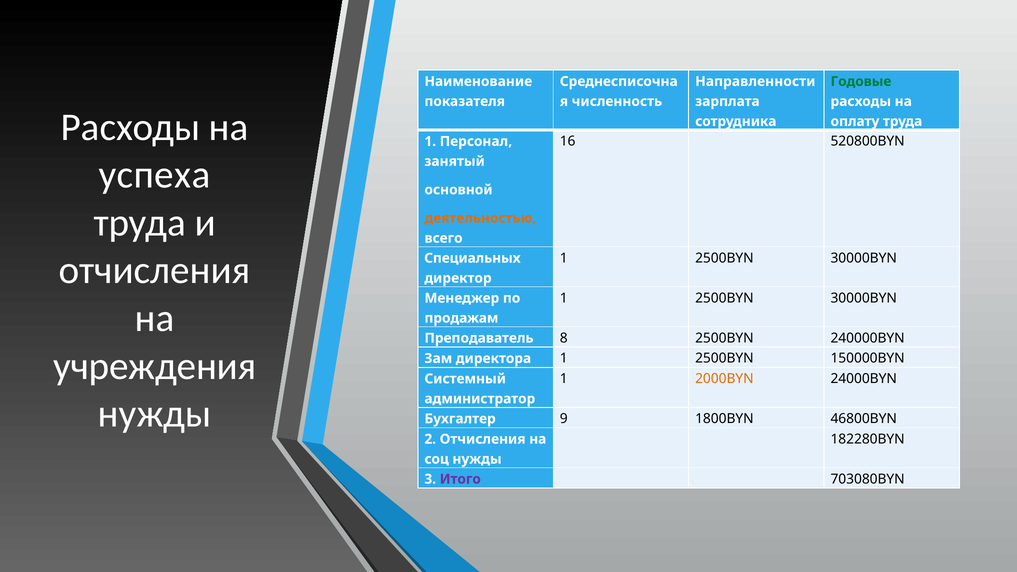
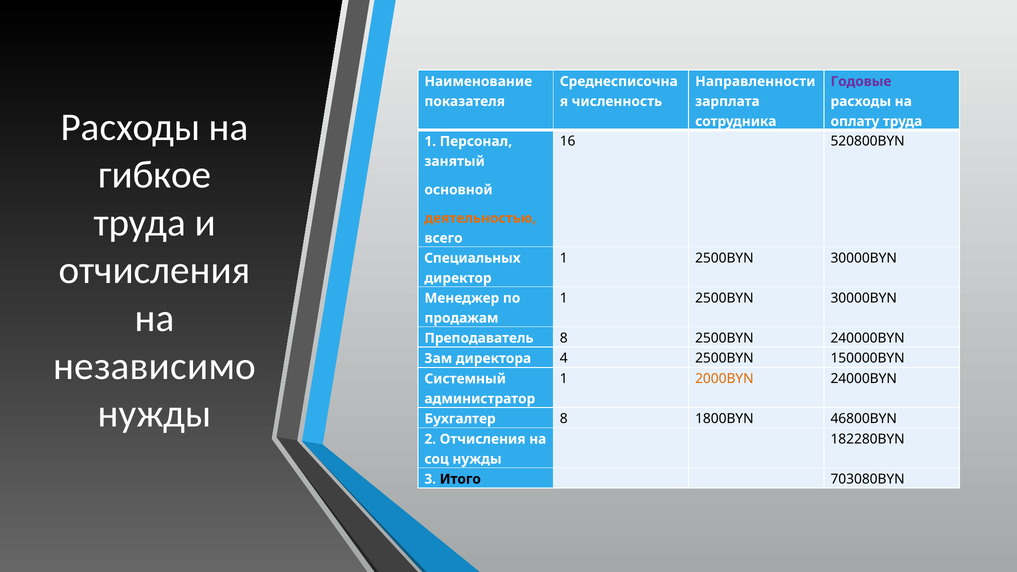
Годовые colour: green -> purple (861, 81)
успеха: успеха -> гибкое (155, 175)
учреждения: учреждения -> независимо (155, 366)
1: 1 -> 4 (564, 358)
9: 9 -> 8 (564, 419)
Итого colour: purple -> black (460, 479)
